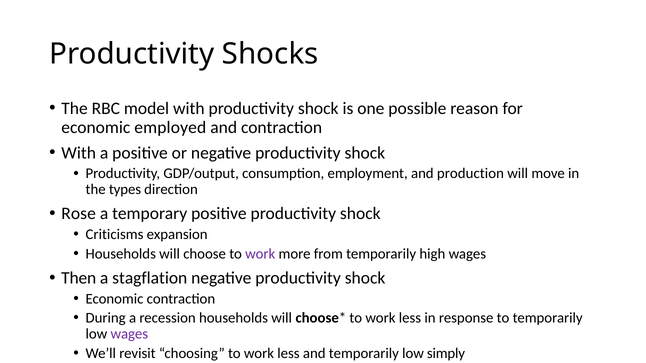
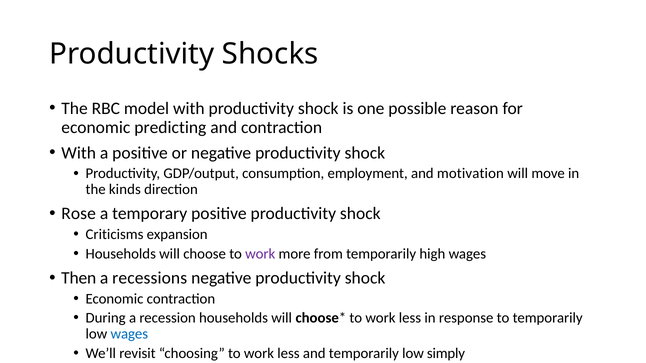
employed: employed -> predicting (170, 127)
production: production -> motivation (470, 174)
types: types -> kinds (125, 190)
stagflation: stagflation -> recessions (150, 278)
wages colour: purple -> blue (129, 334)
